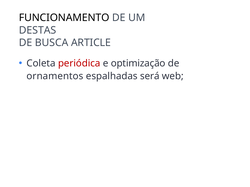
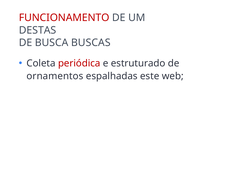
FUNCIONAMENTO colour: black -> red (64, 18)
ARTICLE: ARTICLE -> BUSCAS (91, 43)
optimização: optimização -> estruturado (138, 64)
será: será -> este (150, 76)
